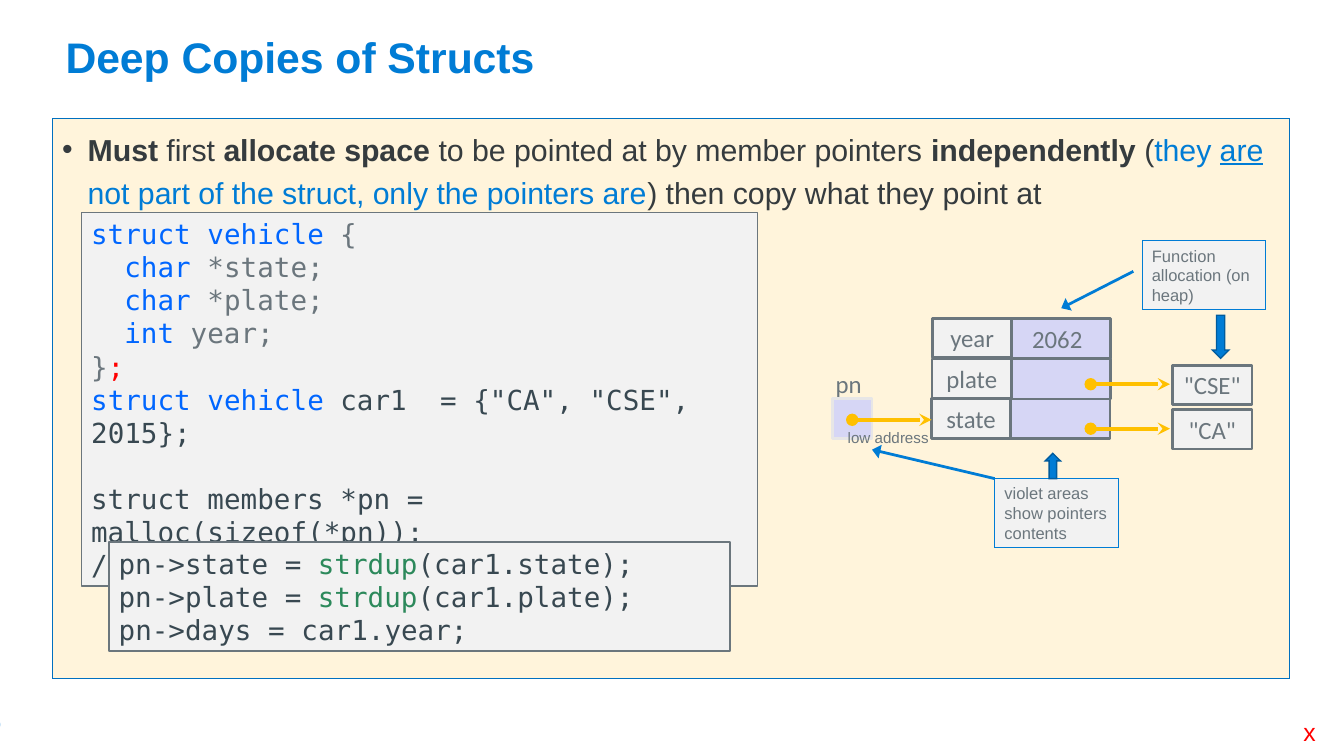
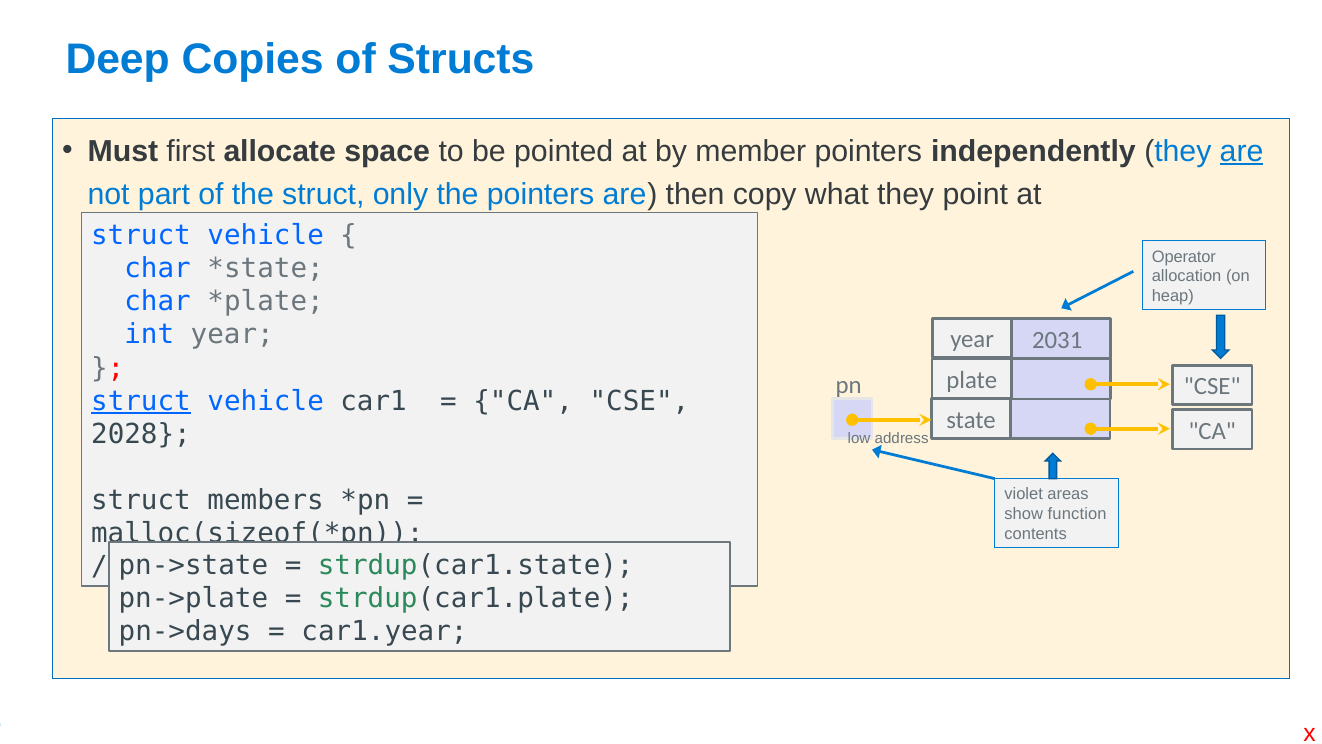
Function: Function -> Operator (1184, 257)
2062: 2062 -> 2031 (1057, 340)
struct underline: none -> present (141, 401)
2015: 2015 -> 2028 (141, 434)
show pointers: pointers -> function (1077, 514)
